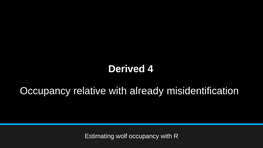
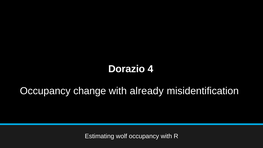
Derived: Derived -> Dorazio (127, 69)
relative: relative -> change (90, 91)
